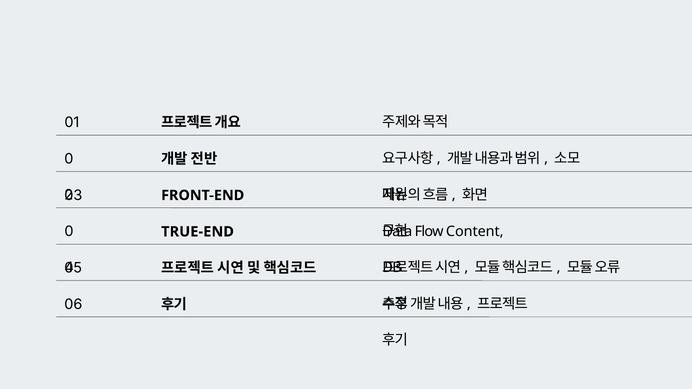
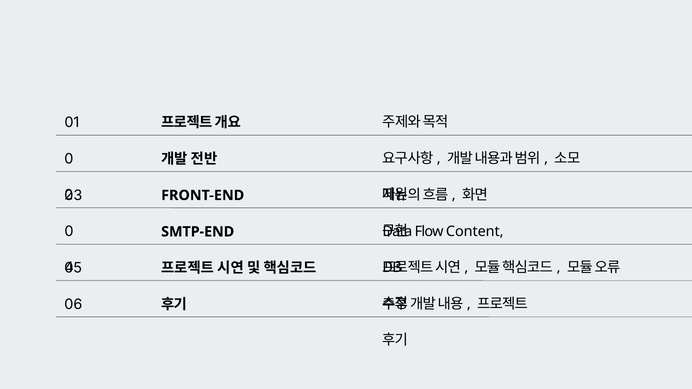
TRUE-END: TRUE-END -> SMTP-END (198, 232)
